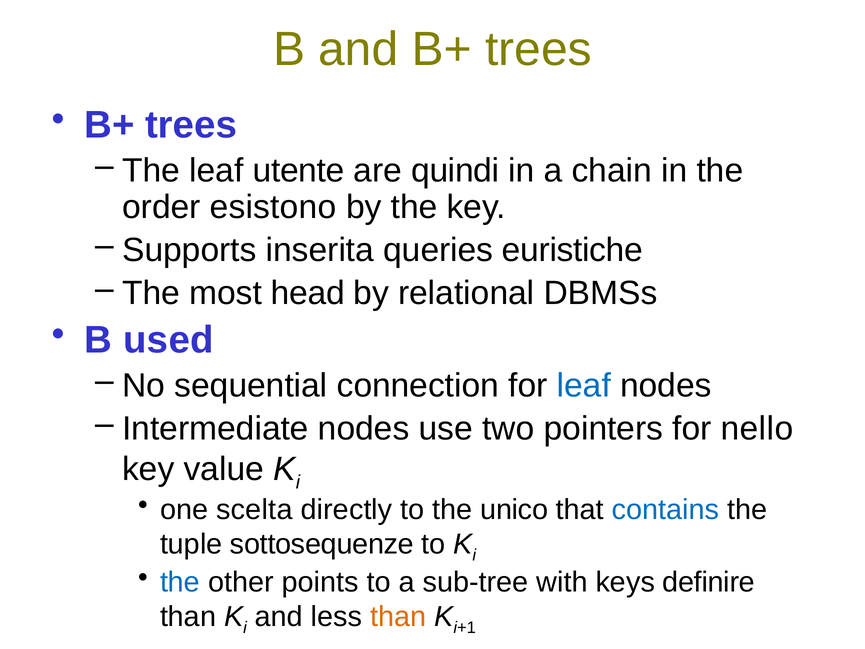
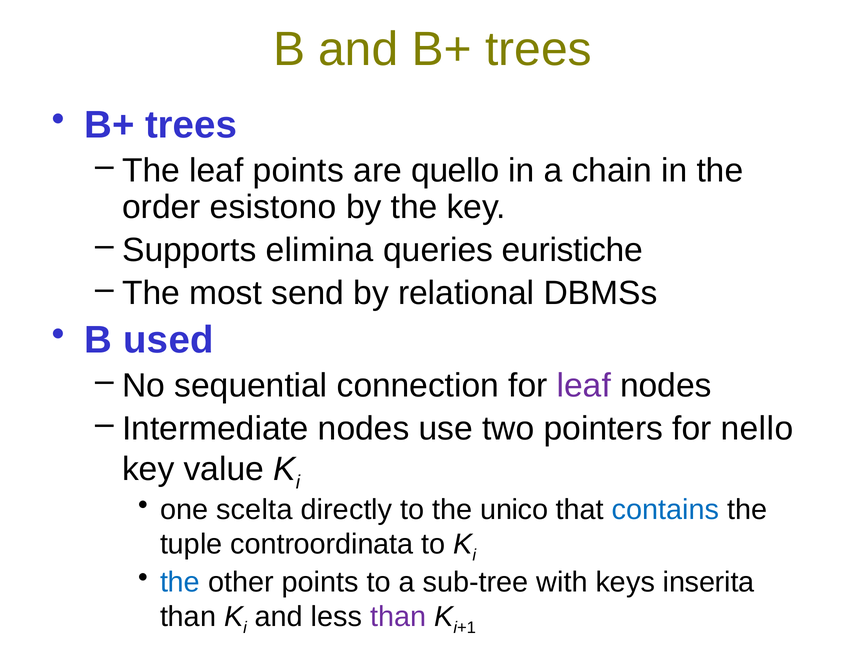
leaf utente: utente -> points (298, 171)
quindi: quindi -> quello (455, 171)
inserita: inserita -> elimina (320, 250)
head: head -> send (308, 293)
leaf colour: blue -> purple (584, 386)
sottosequenze: sottosequenze -> controordinata (322, 544)
definire: definire -> inserita (709, 582)
than colour: orange -> purple (398, 616)
